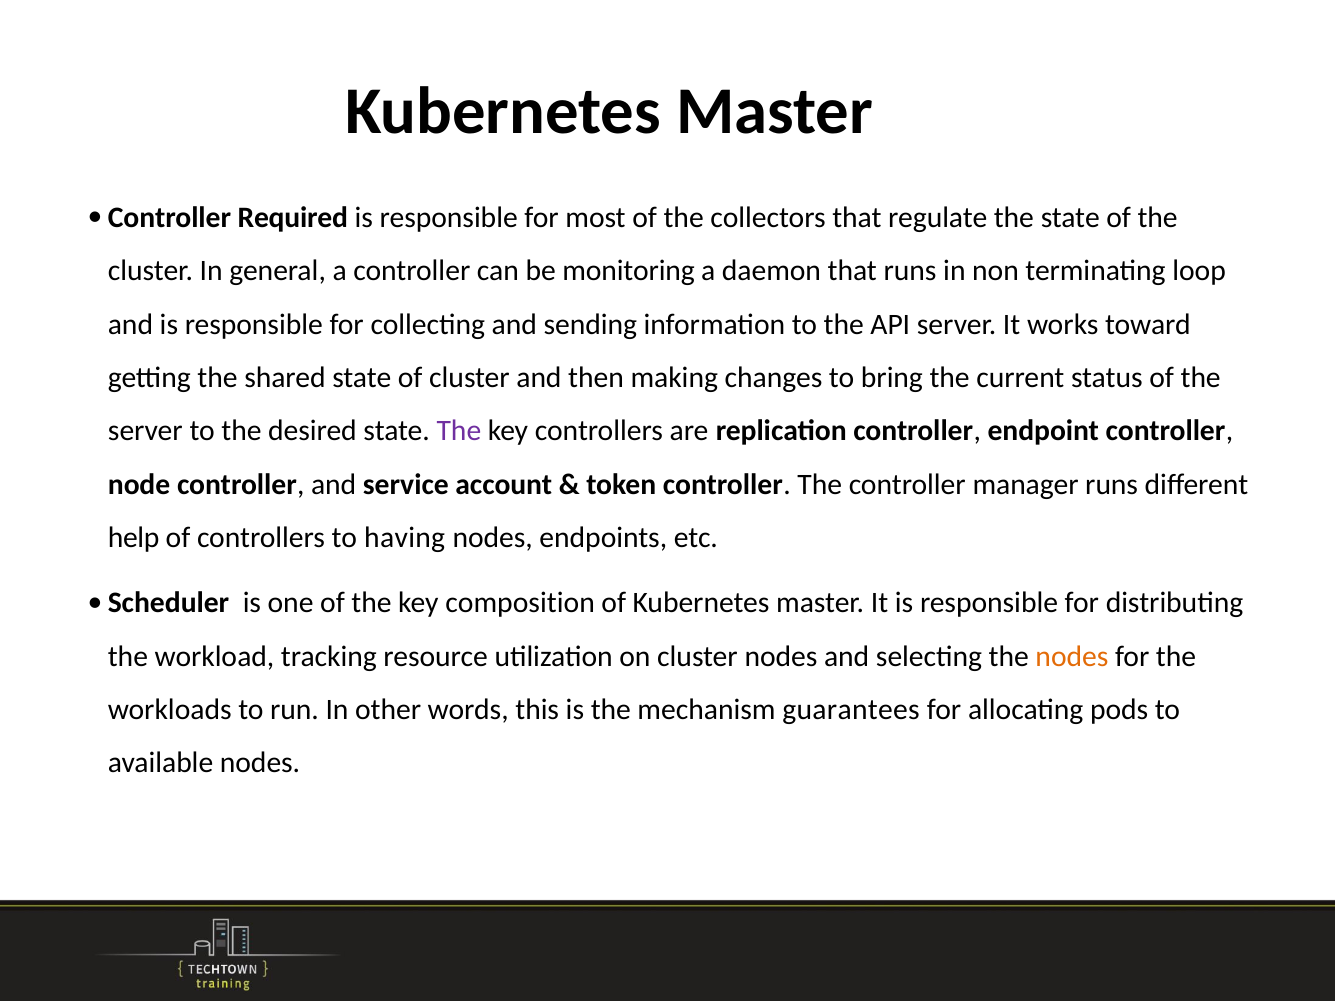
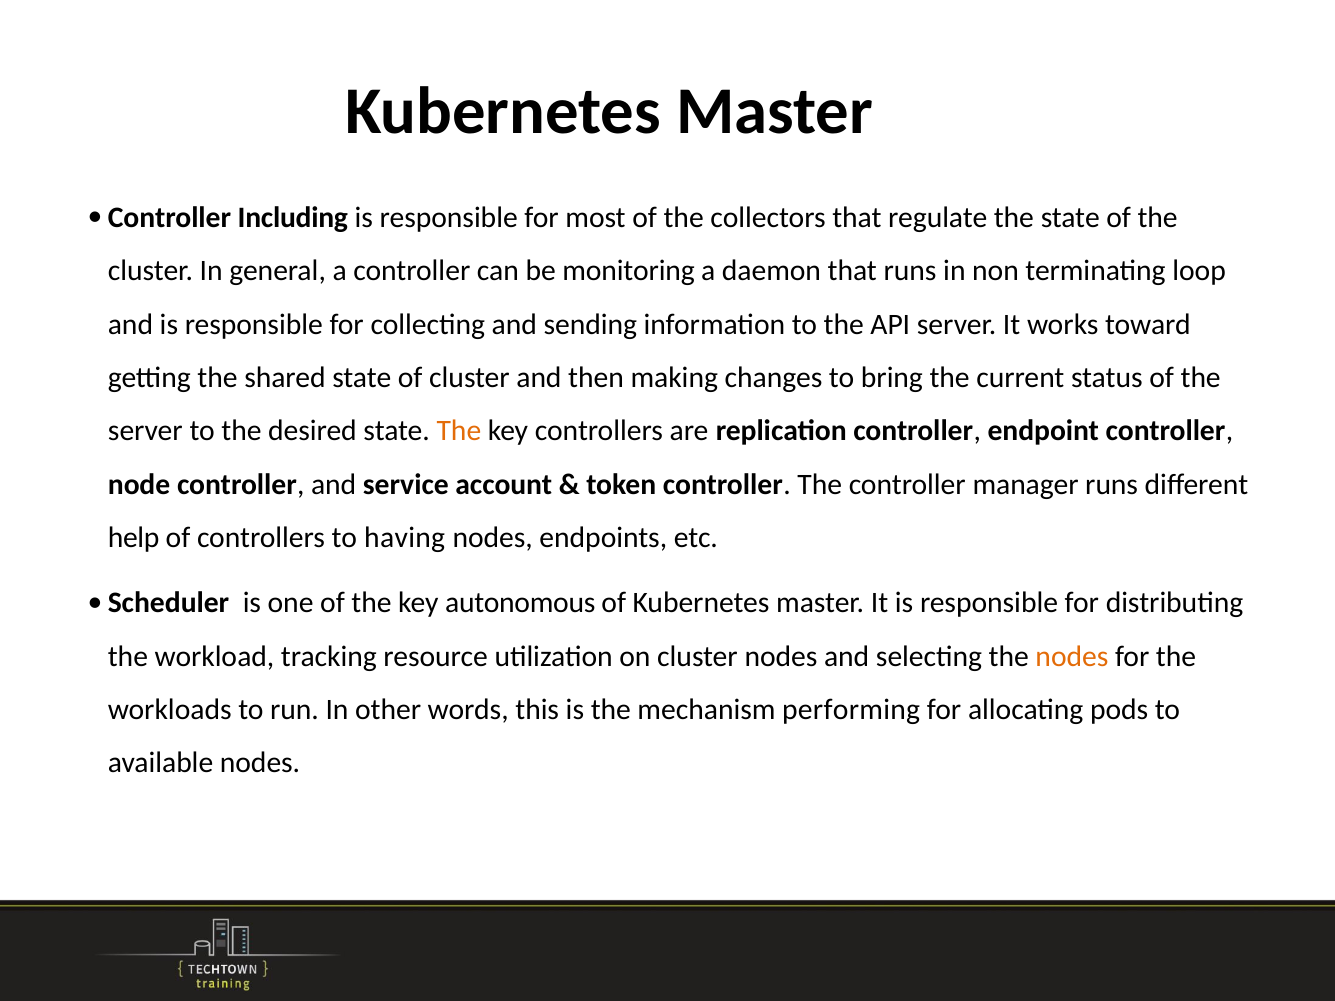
Required: Required -> Including (293, 218)
The colour: purple -> orange (459, 431)
composition: composition -> autonomous (520, 603)
guarantees: guarantees -> performing (851, 710)
